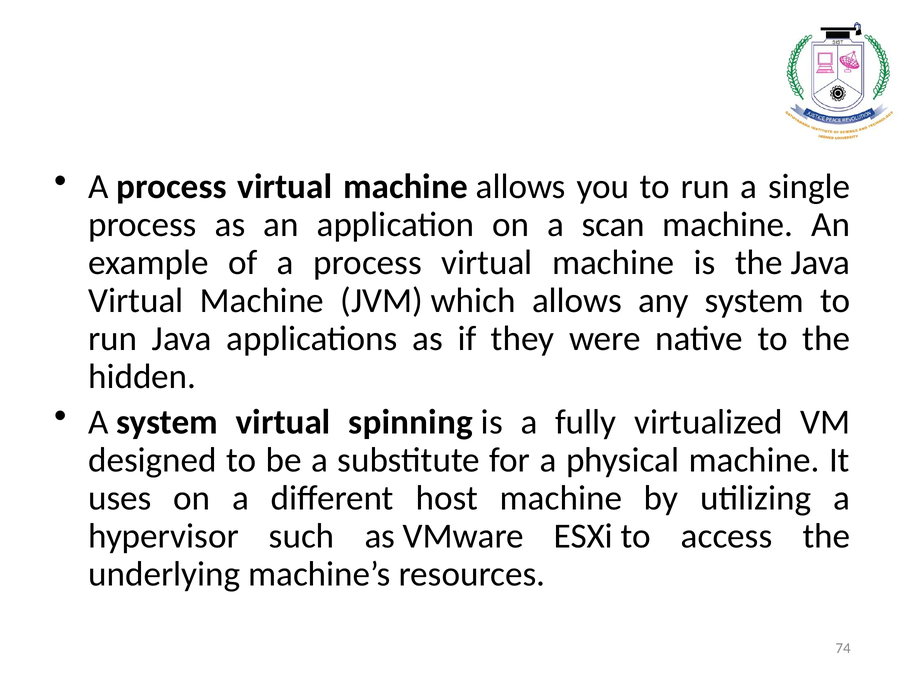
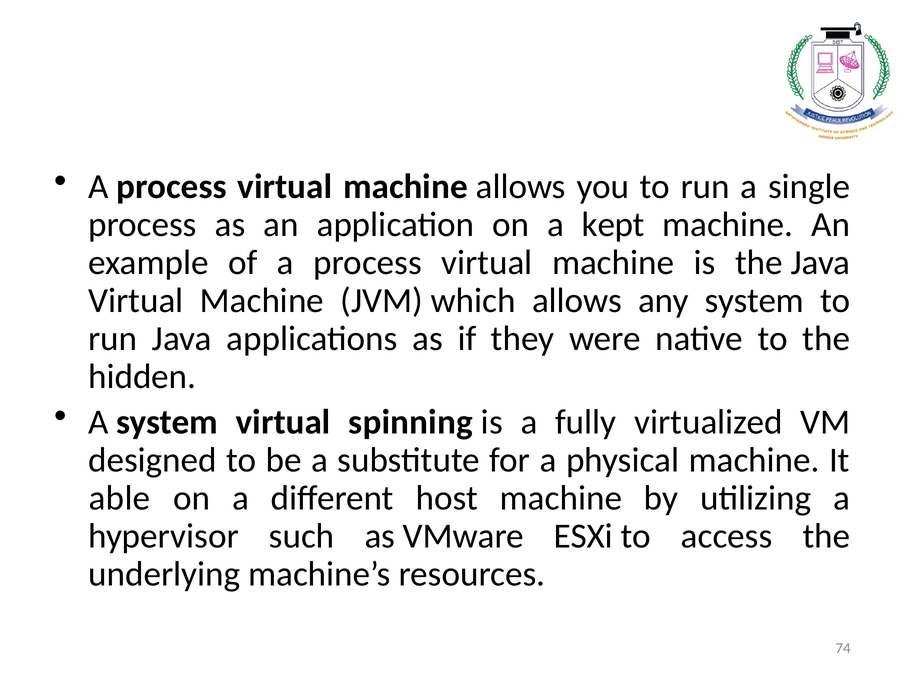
scan: scan -> kept (613, 225)
uses: uses -> able (120, 498)
